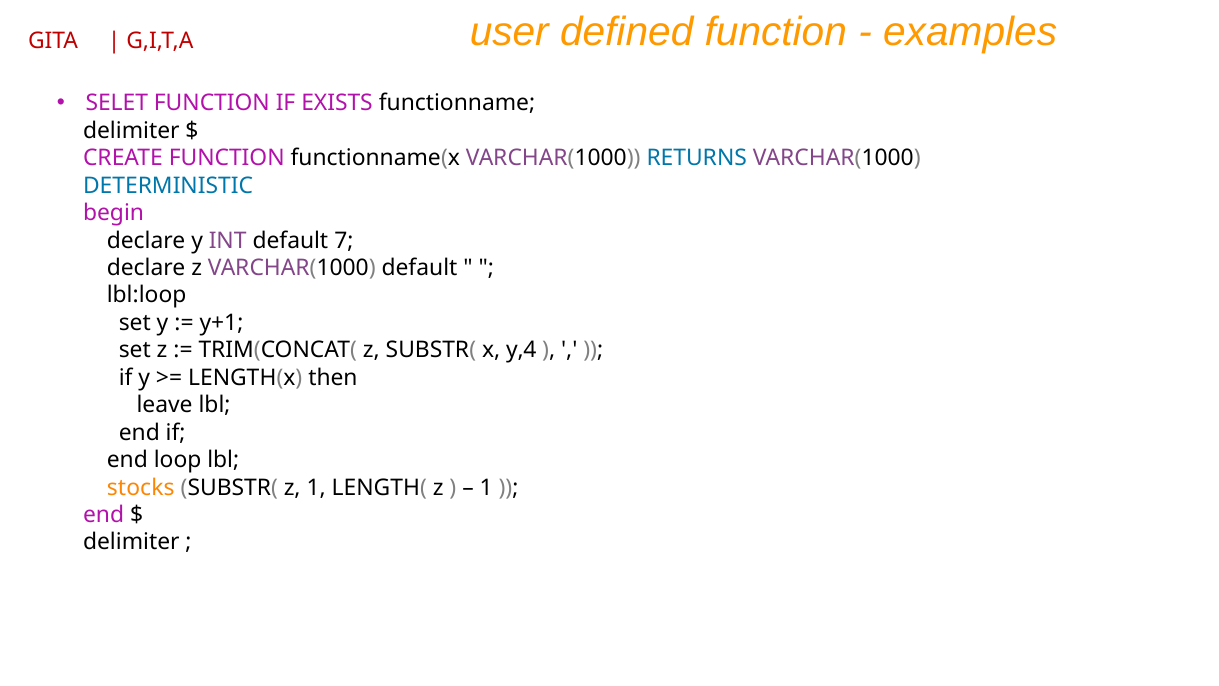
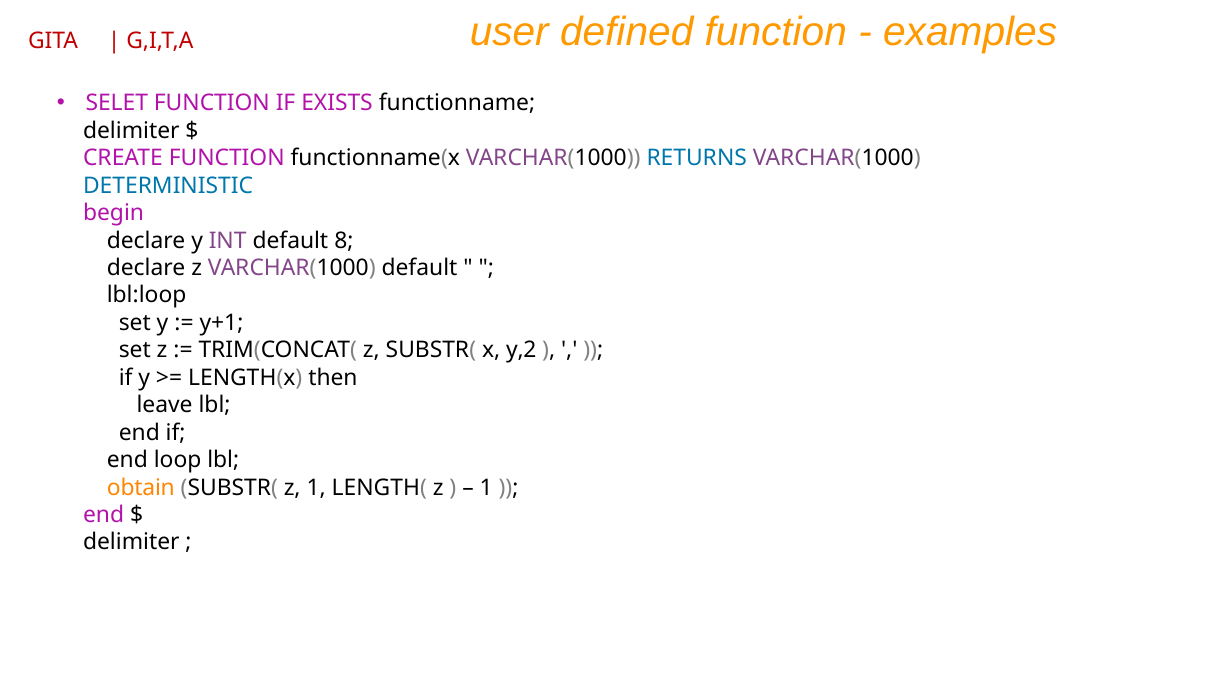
7: 7 -> 8 (344, 240)
y,4: y,4 -> y,2 (521, 350)
stocks: stocks -> obtain (141, 487)
